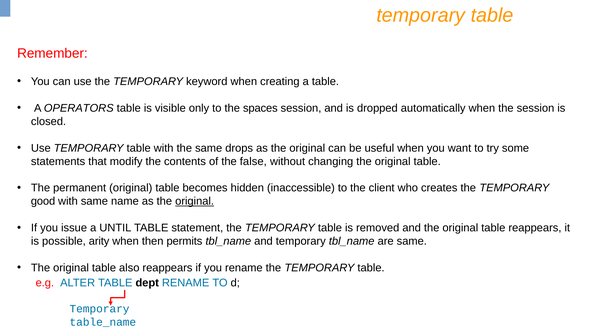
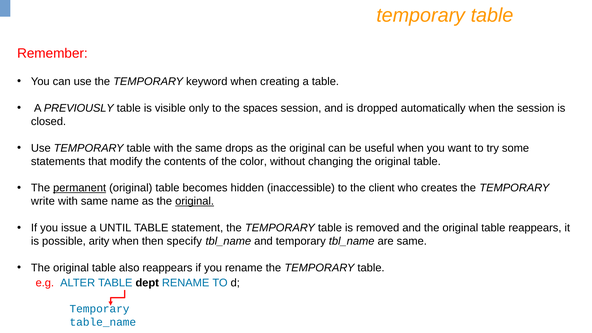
OPERATORS: OPERATORS -> PREVIOUSLY (79, 108)
false: false -> color (253, 161)
permanent underline: none -> present (80, 188)
good: good -> write (43, 201)
permits: permits -> specify (184, 241)
